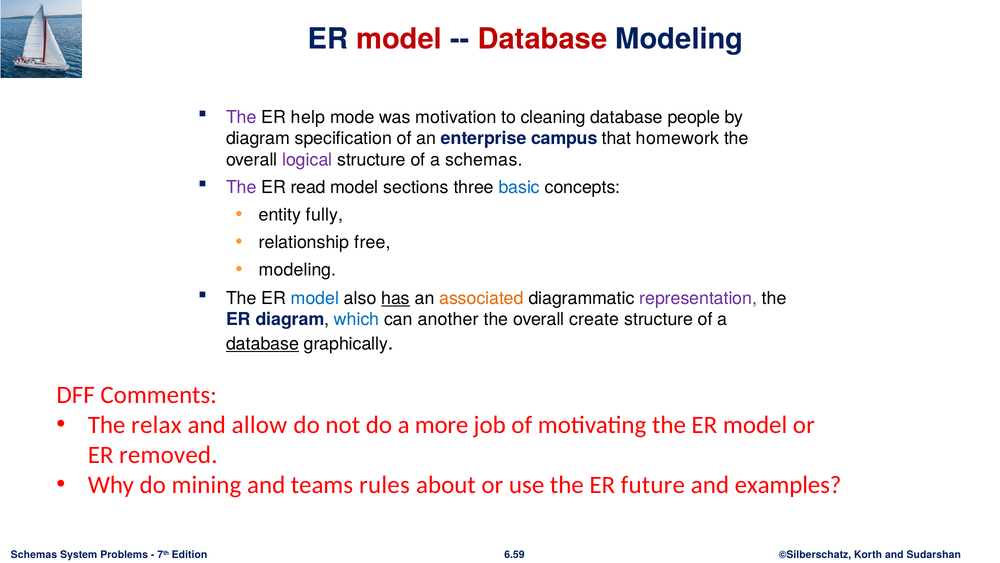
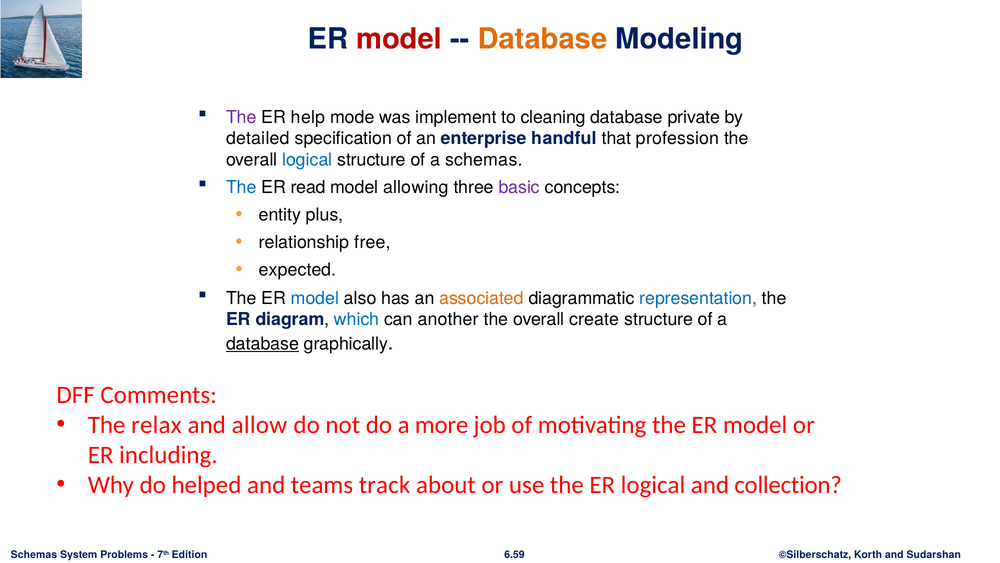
Database colour: red -> orange (542, 39)
motivation: motivation -> implement (456, 117)
people: people -> private (694, 117)
diagram: diagram -> detailed (258, 138)
campus: campus -> handful (564, 138)
homework: homework -> profession (678, 138)
logical colour: purple -> blue (307, 160)
The colour: purple -> blue (241, 187)
sections: sections -> allowing (416, 187)
basic colour: blue -> purple (519, 187)
fully: fully -> plus (325, 215)
modeling: modeling -> expected (298, 269)
has underline: present -> none (396, 298)
representation colour: purple -> blue (698, 298)
removed: removed -> including (168, 455)
mining: mining -> helped (206, 485)
rules: rules -> track (384, 485)
ER future: future -> logical (653, 485)
examples: examples -> collection (788, 485)
